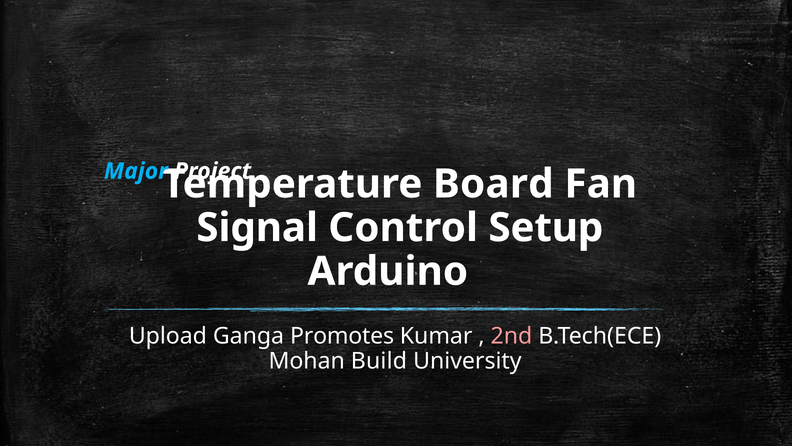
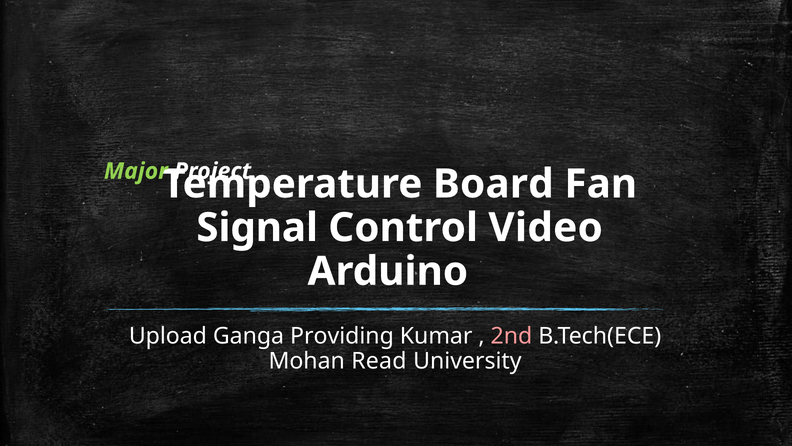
Major colour: light blue -> light green (136, 171)
Setup: Setup -> Video (546, 228)
Promotes: Promotes -> Providing (342, 336)
Build: Build -> Read (379, 361)
